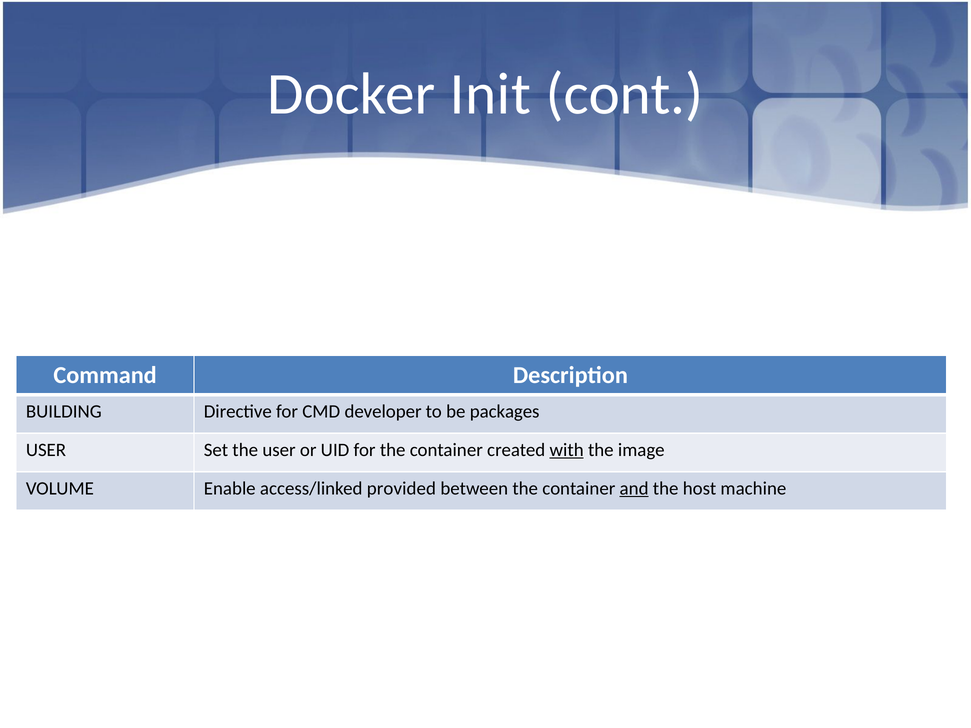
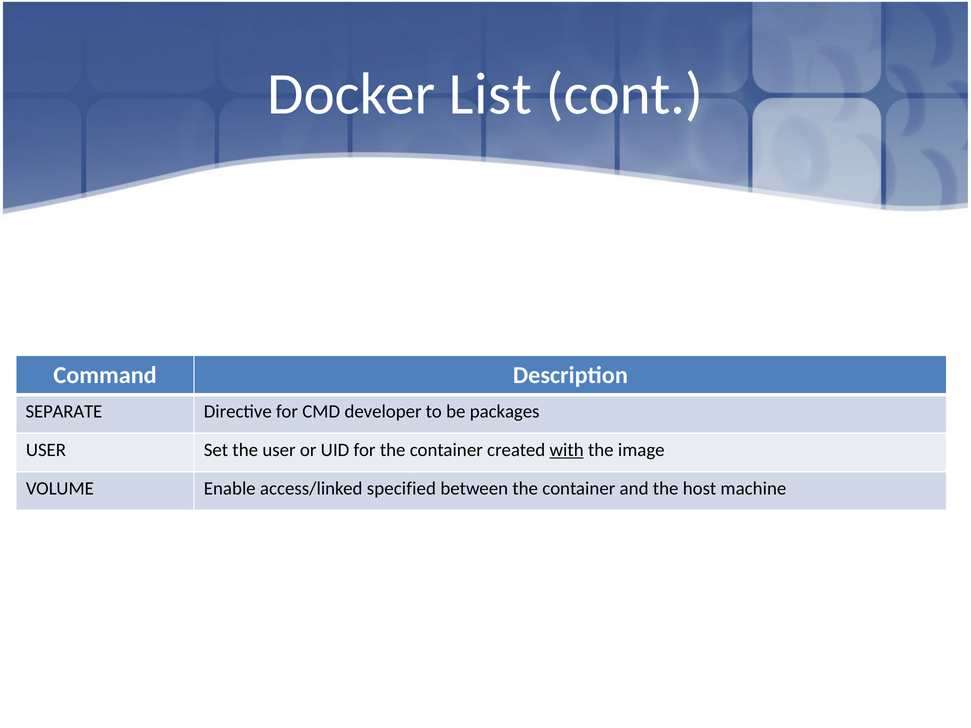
Init: Init -> List (490, 94)
BUILDING: BUILDING -> SEPARATE (64, 412)
provided: provided -> specified (401, 488)
and underline: present -> none (634, 488)
